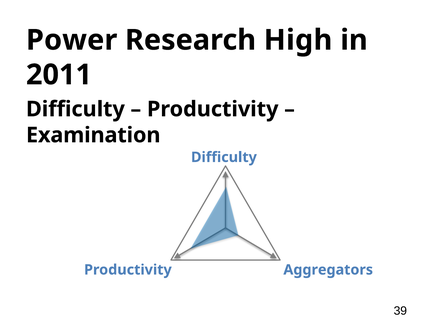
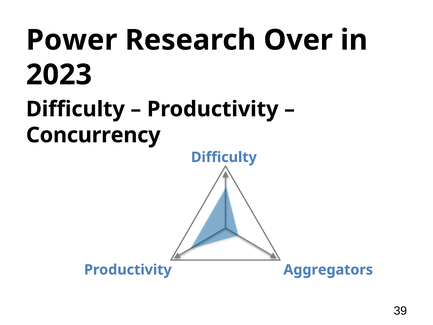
High: High -> Over (298, 40)
2011: 2011 -> 2023 (59, 75)
Examination: Examination -> Concurrency (93, 135)
